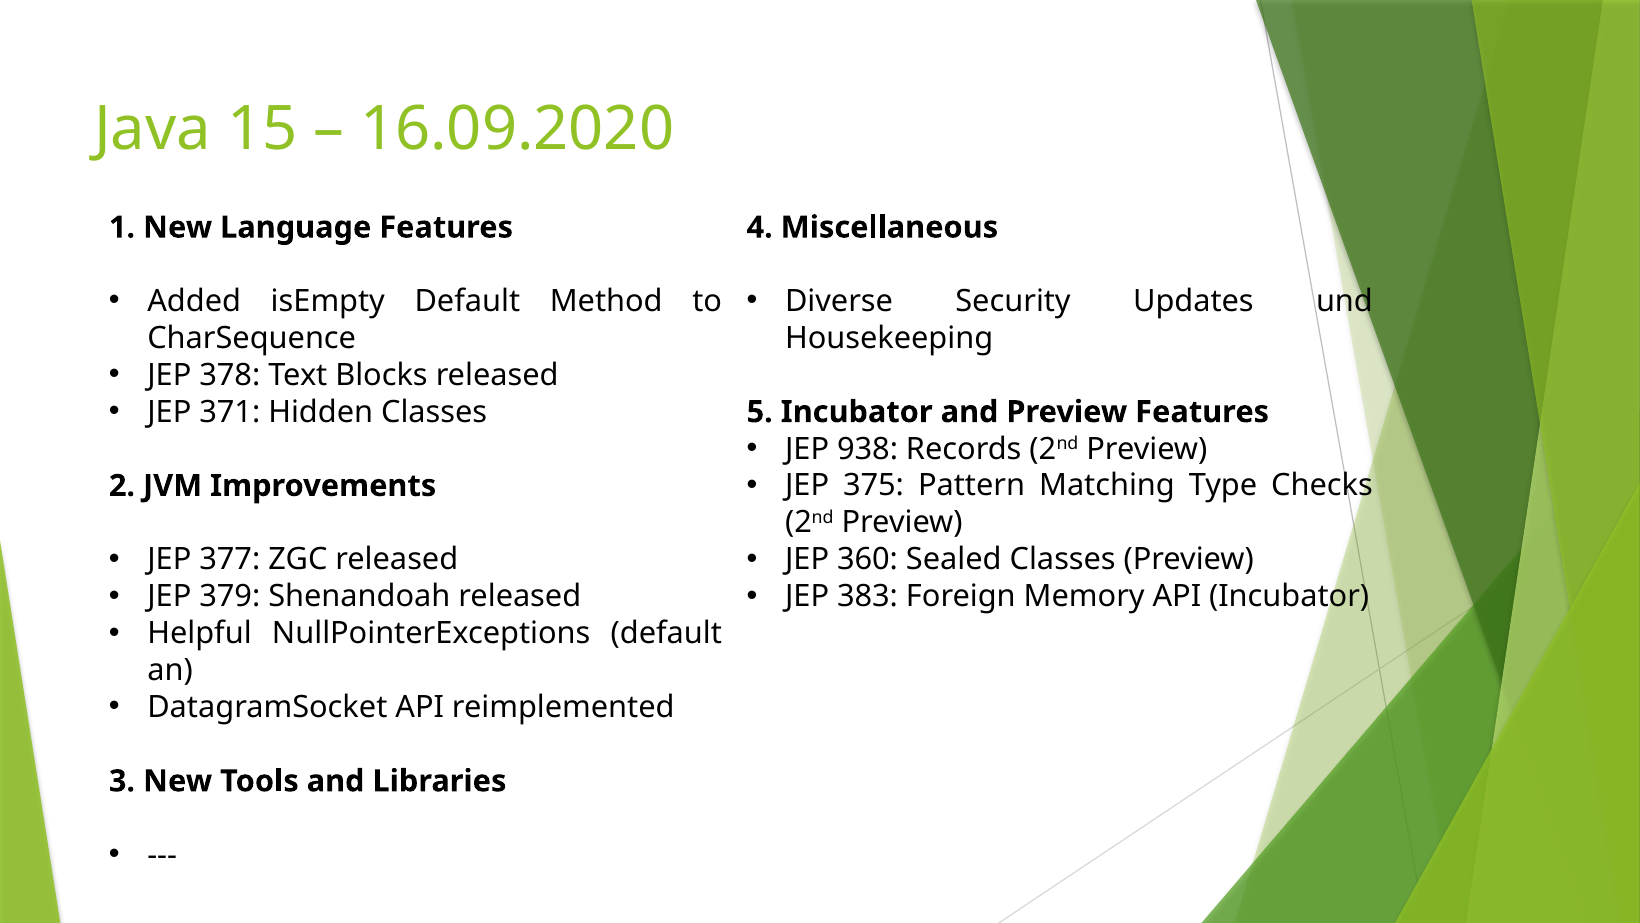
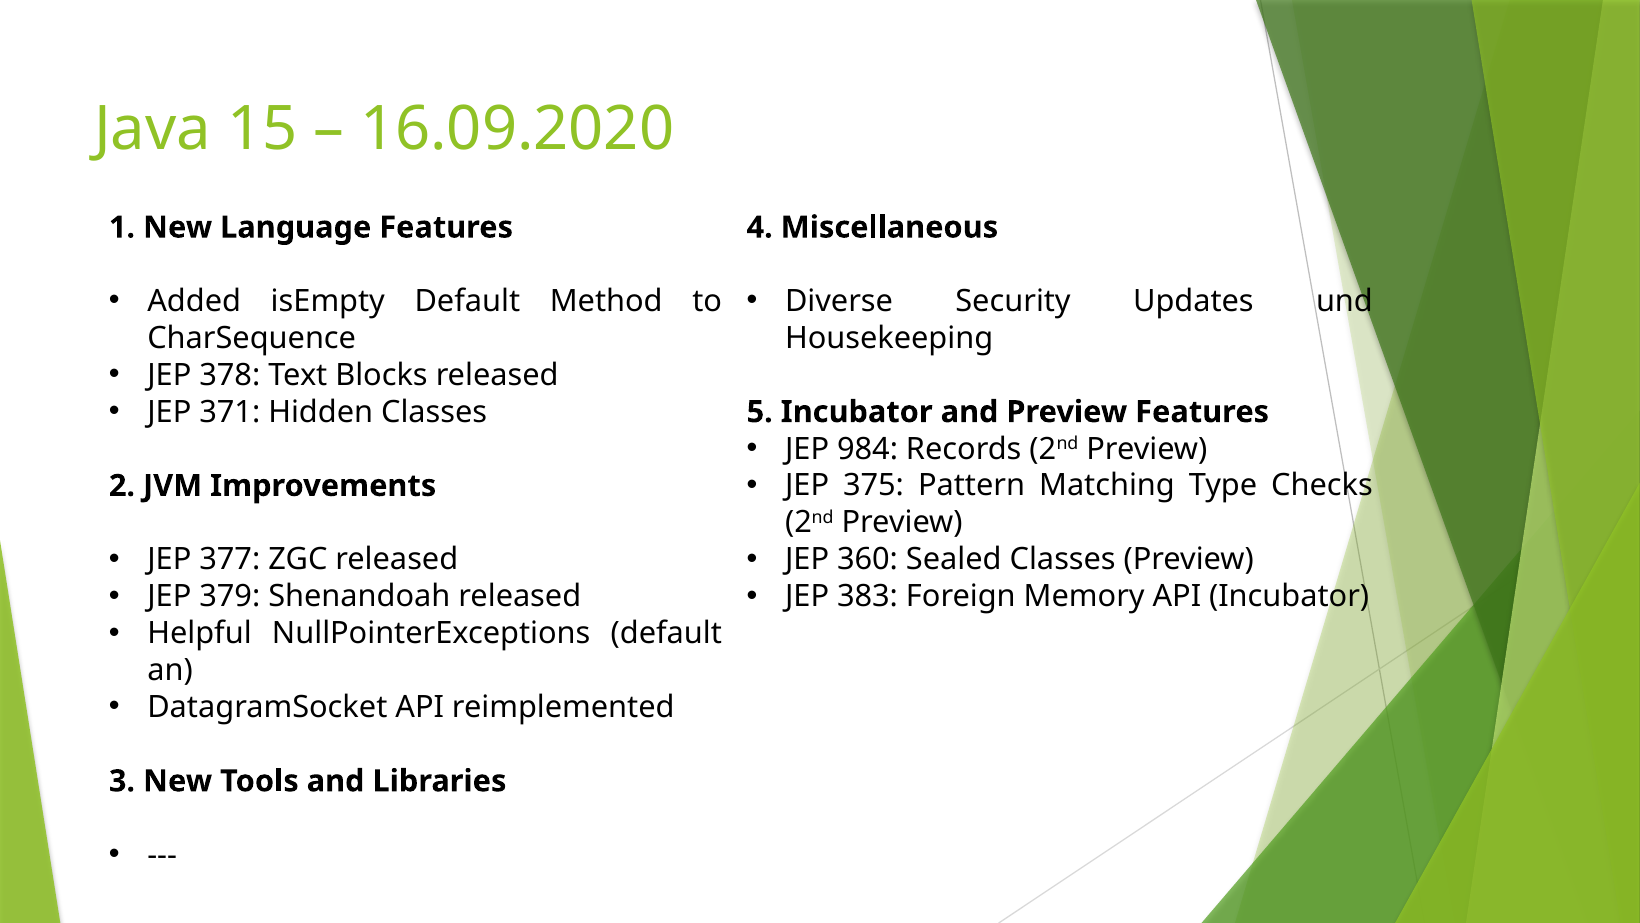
938: 938 -> 984 (868, 449)
